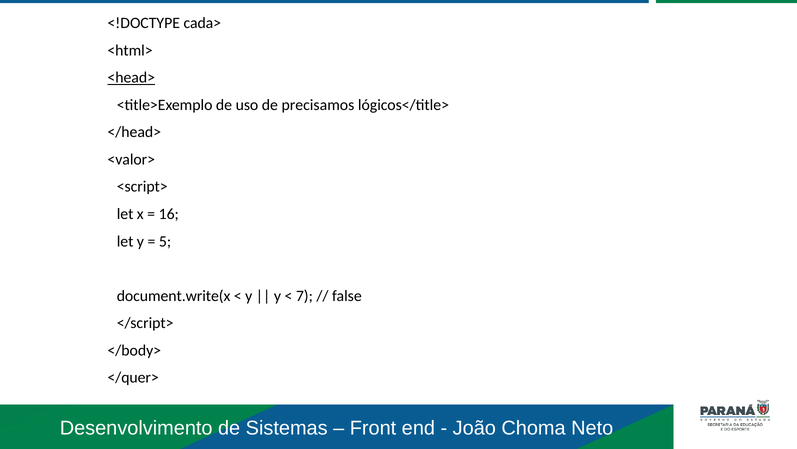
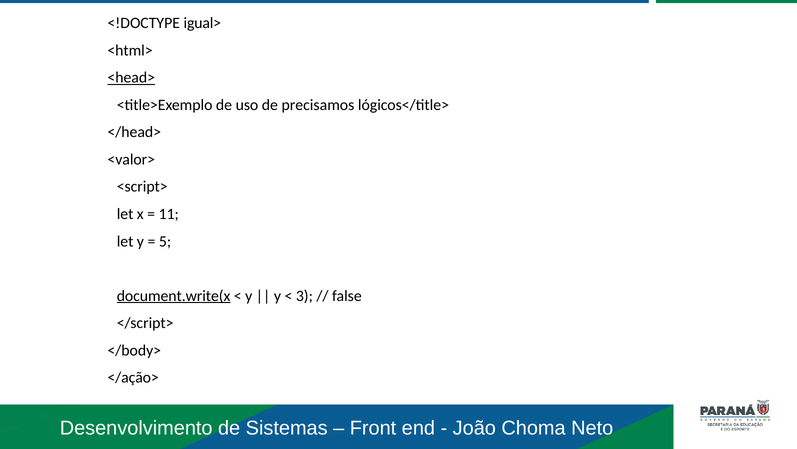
cada>: cada> -> igual> (202, 23)
16: 16 -> 11 (169, 214)
document.write(x underline: none -> present (174, 295)
7: 7 -> 3 (304, 295)
</quer>: </quer> -> </ação> (133, 377)
